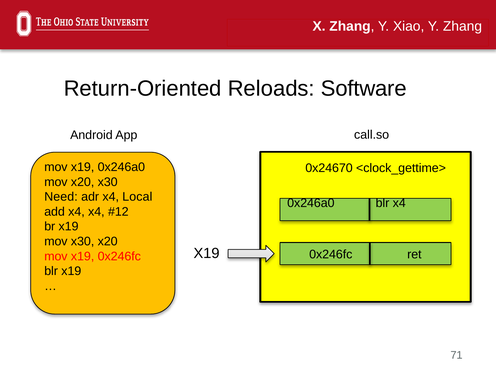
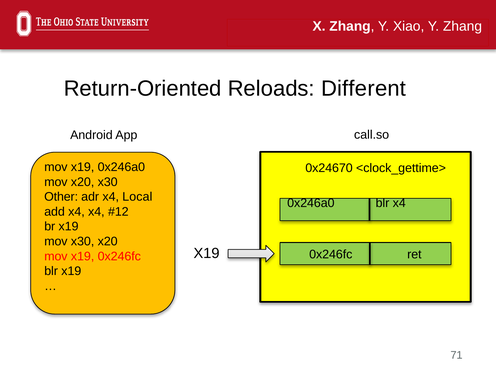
Software: Software -> Different (364, 89)
Need: Need -> Other (61, 197)
